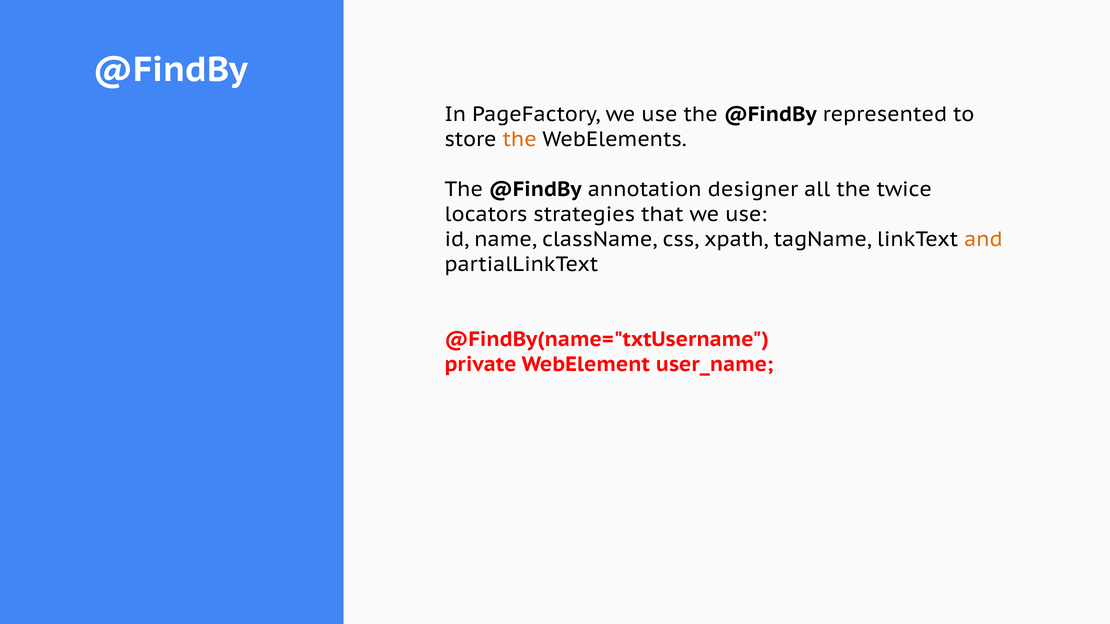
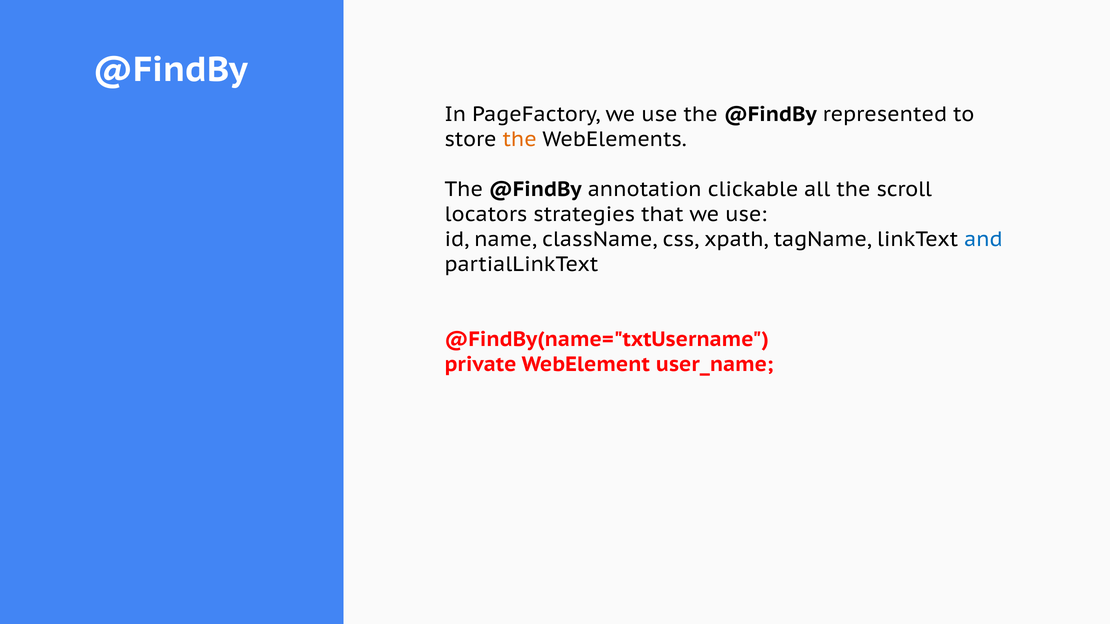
designer: designer -> clickable (753, 190)
twice: twice -> scroll (904, 190)
and colour: orange -> blue (983, 240)
